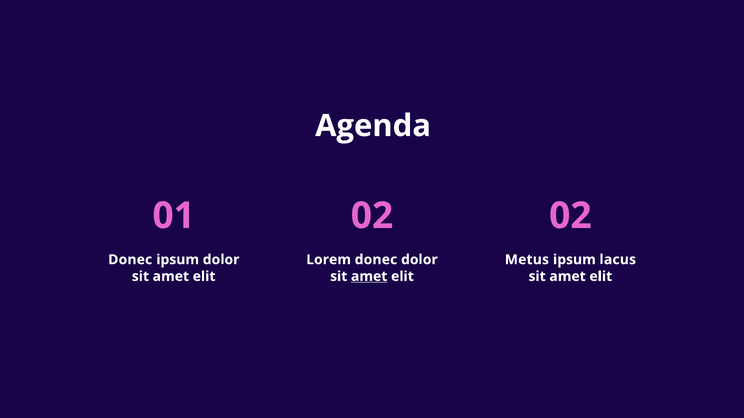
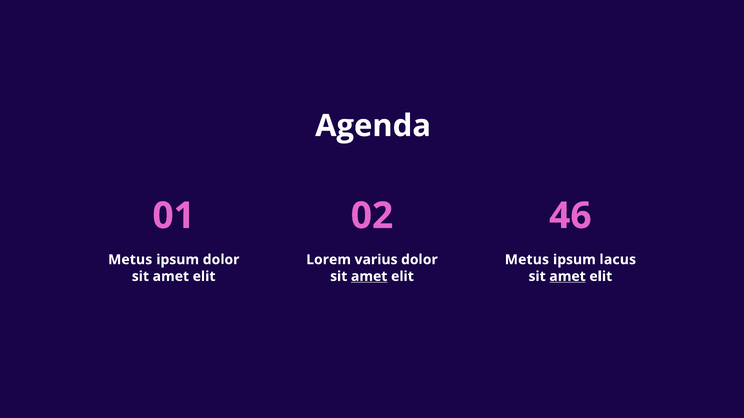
01 02: 02 -> 46 (570, 216)
Donec: Donec -> Metus (130, 260)
Lorem donec: donec -> varius (376, 260)
amet underline: none -> present (568, 277)
